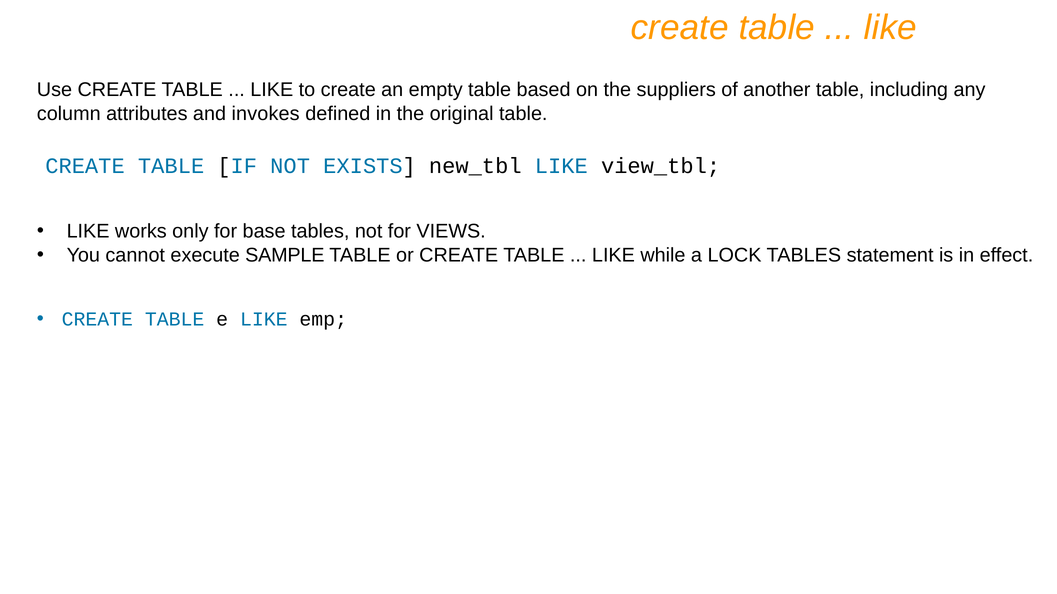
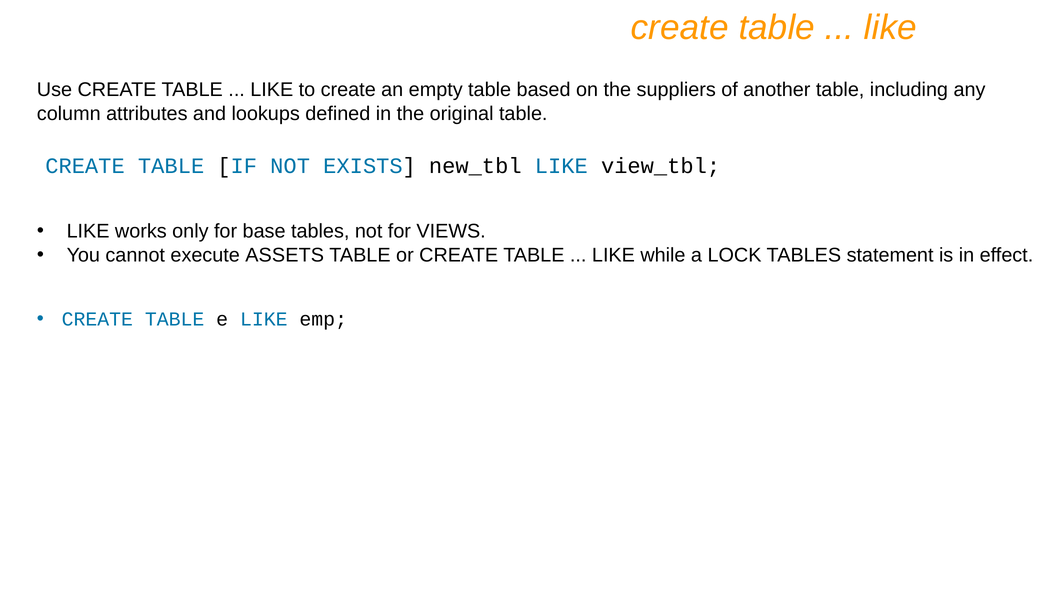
invokes: invokes -> lookups (266, 114)
SAMPLE: SAMPLE -> ASSETS (285, 255)
